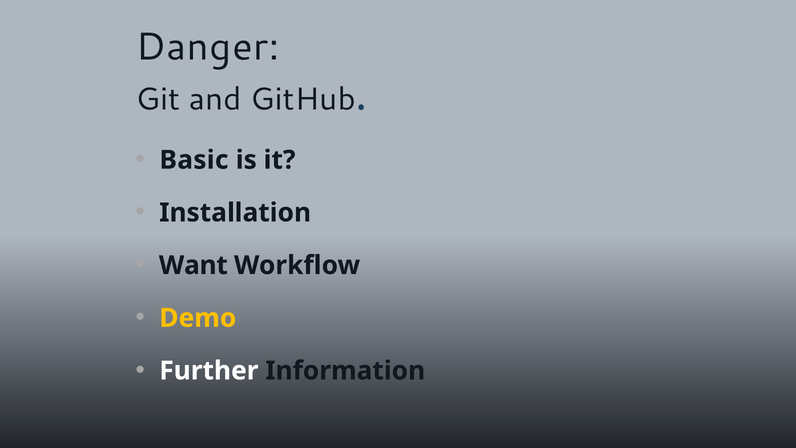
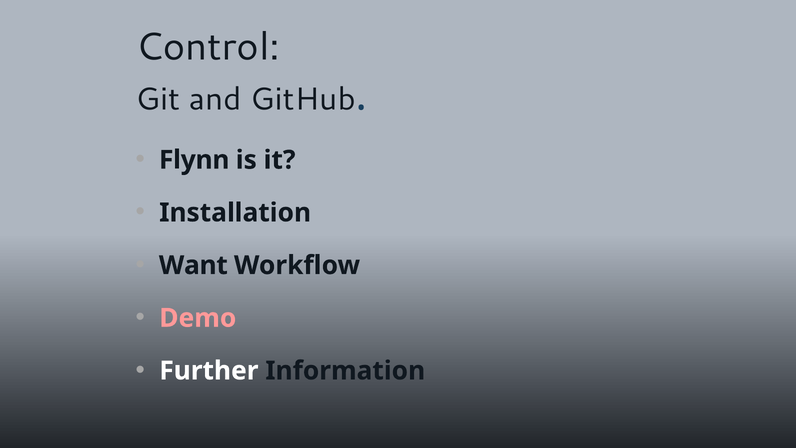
Danger: Danger -> Control (208, 47)
Basic: Basic -> Flynn (194, 160)
Demo colour: yellow -> pink (198, 318)
